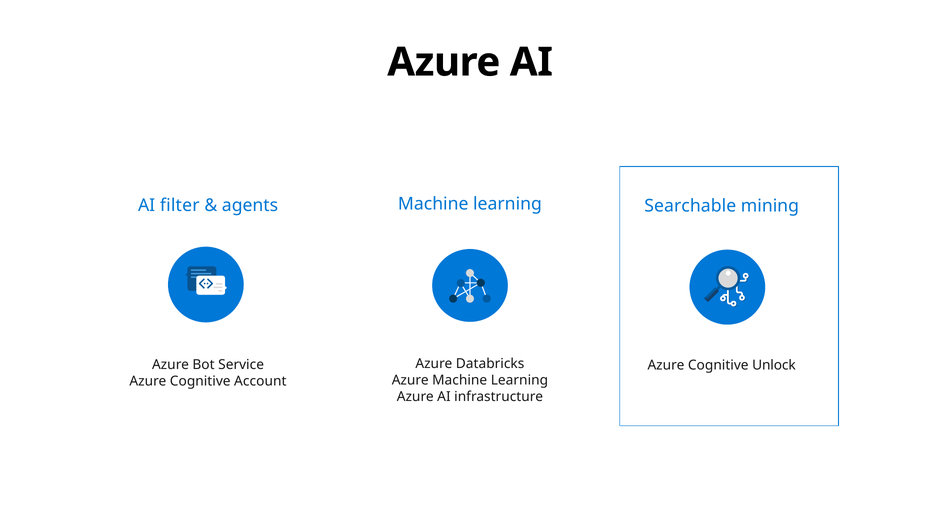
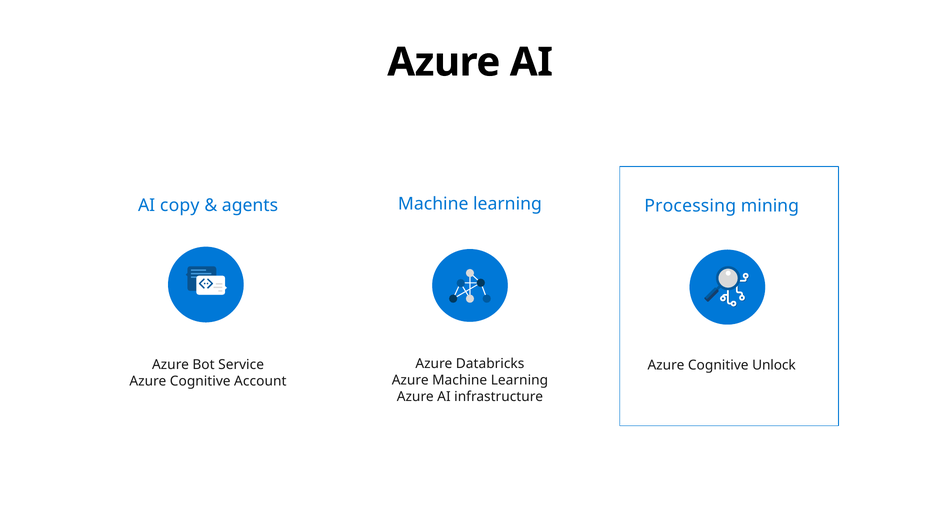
filter: filter -> copy (180, 205)
Searchable: Searchable -> Processing (690, 206)
